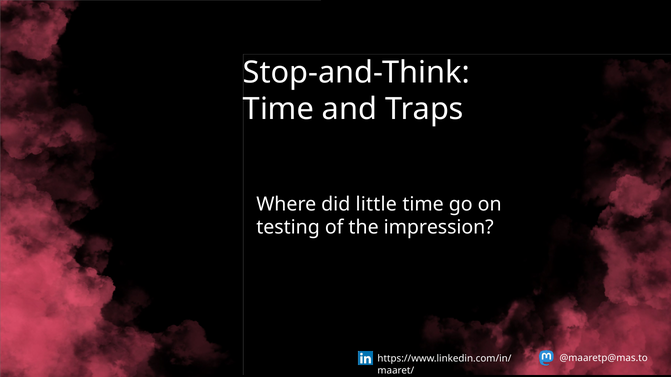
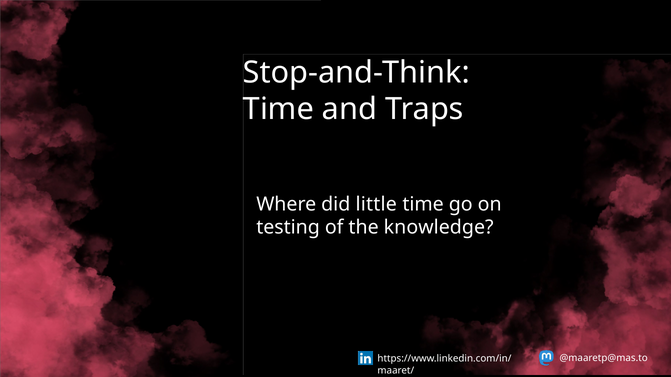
impression: impression -> knowledge (439, 228)
